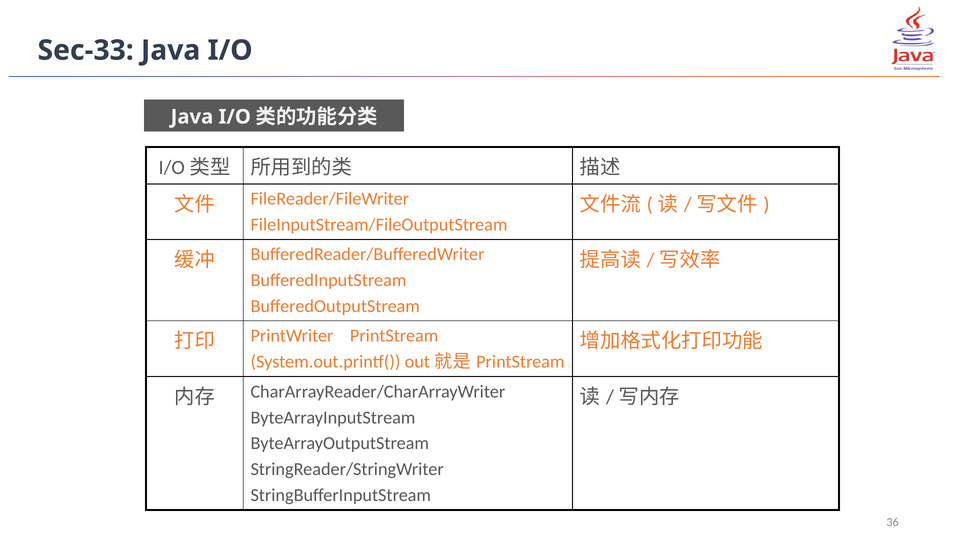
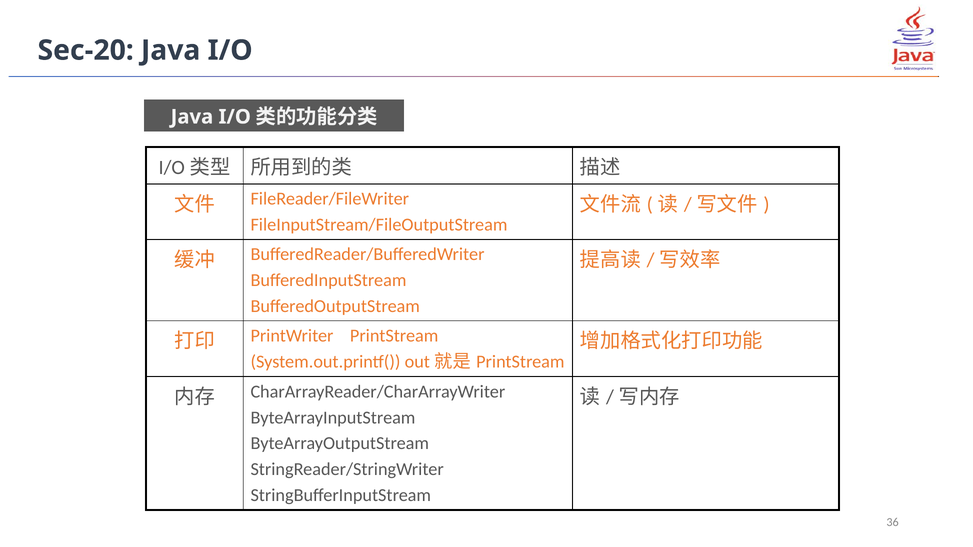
Sec-33: Sec-33 -> Sec-20 (86, 50)
